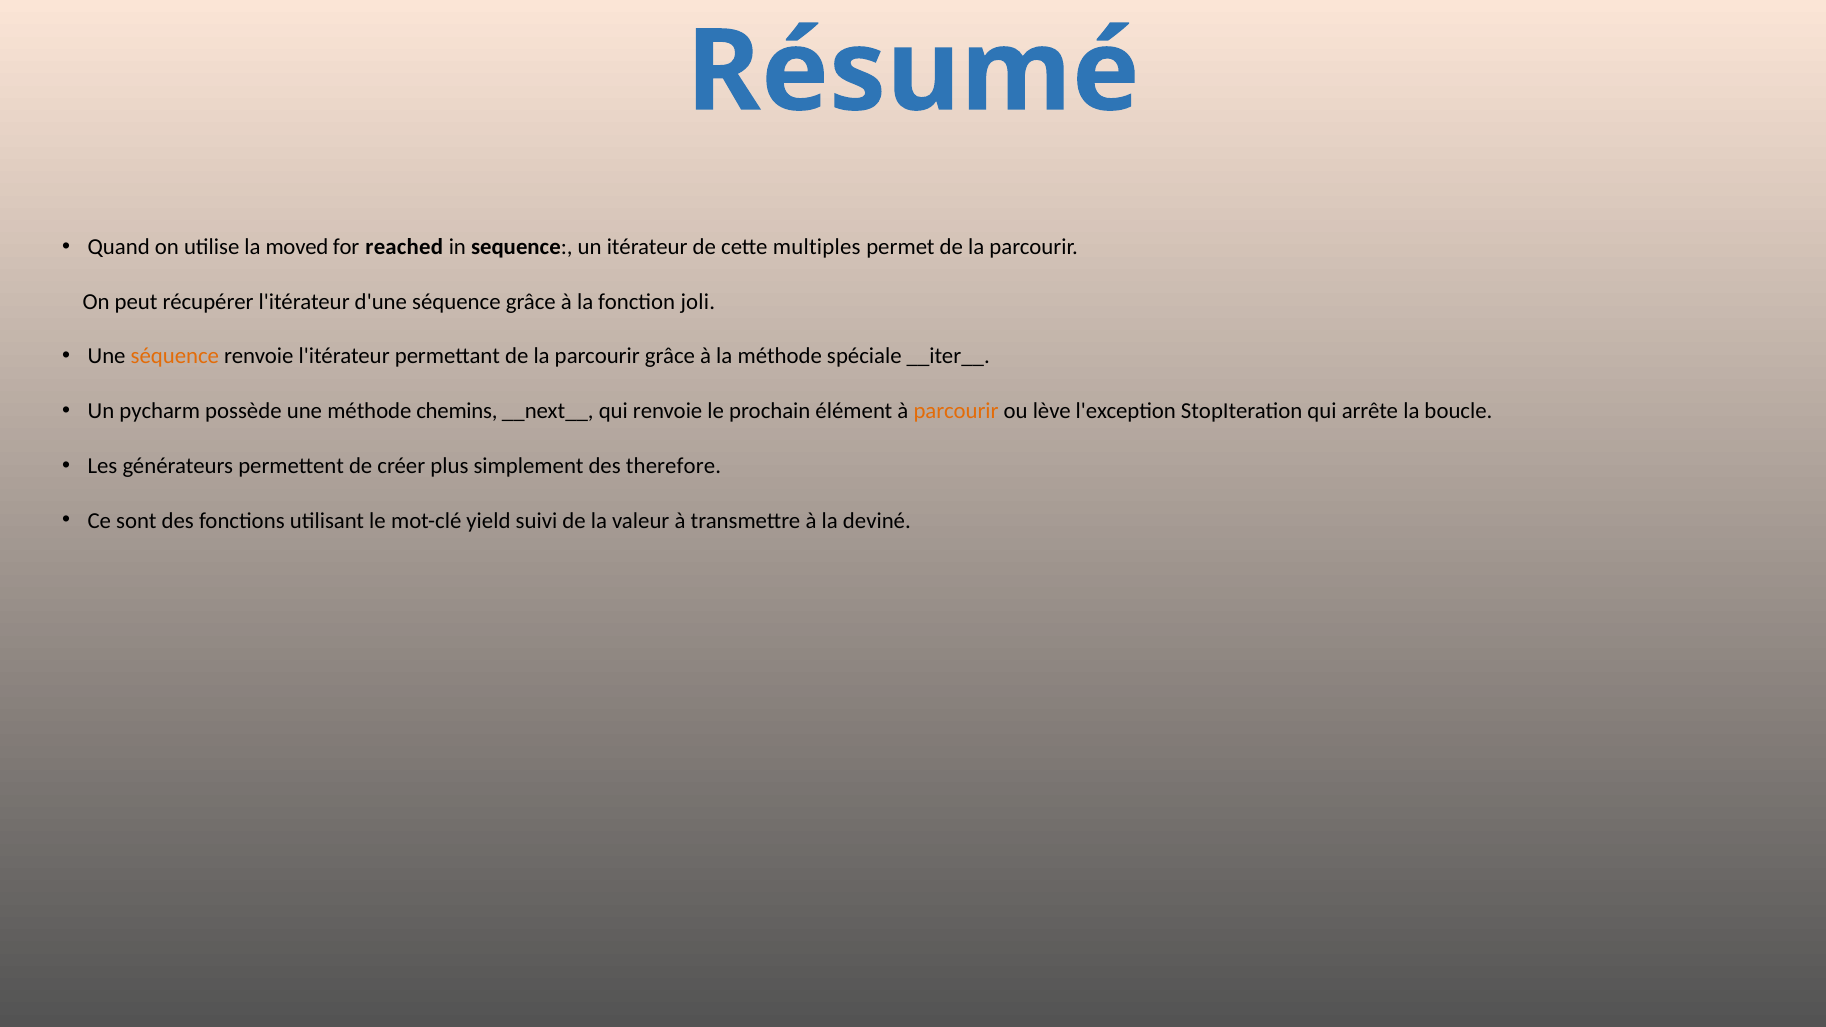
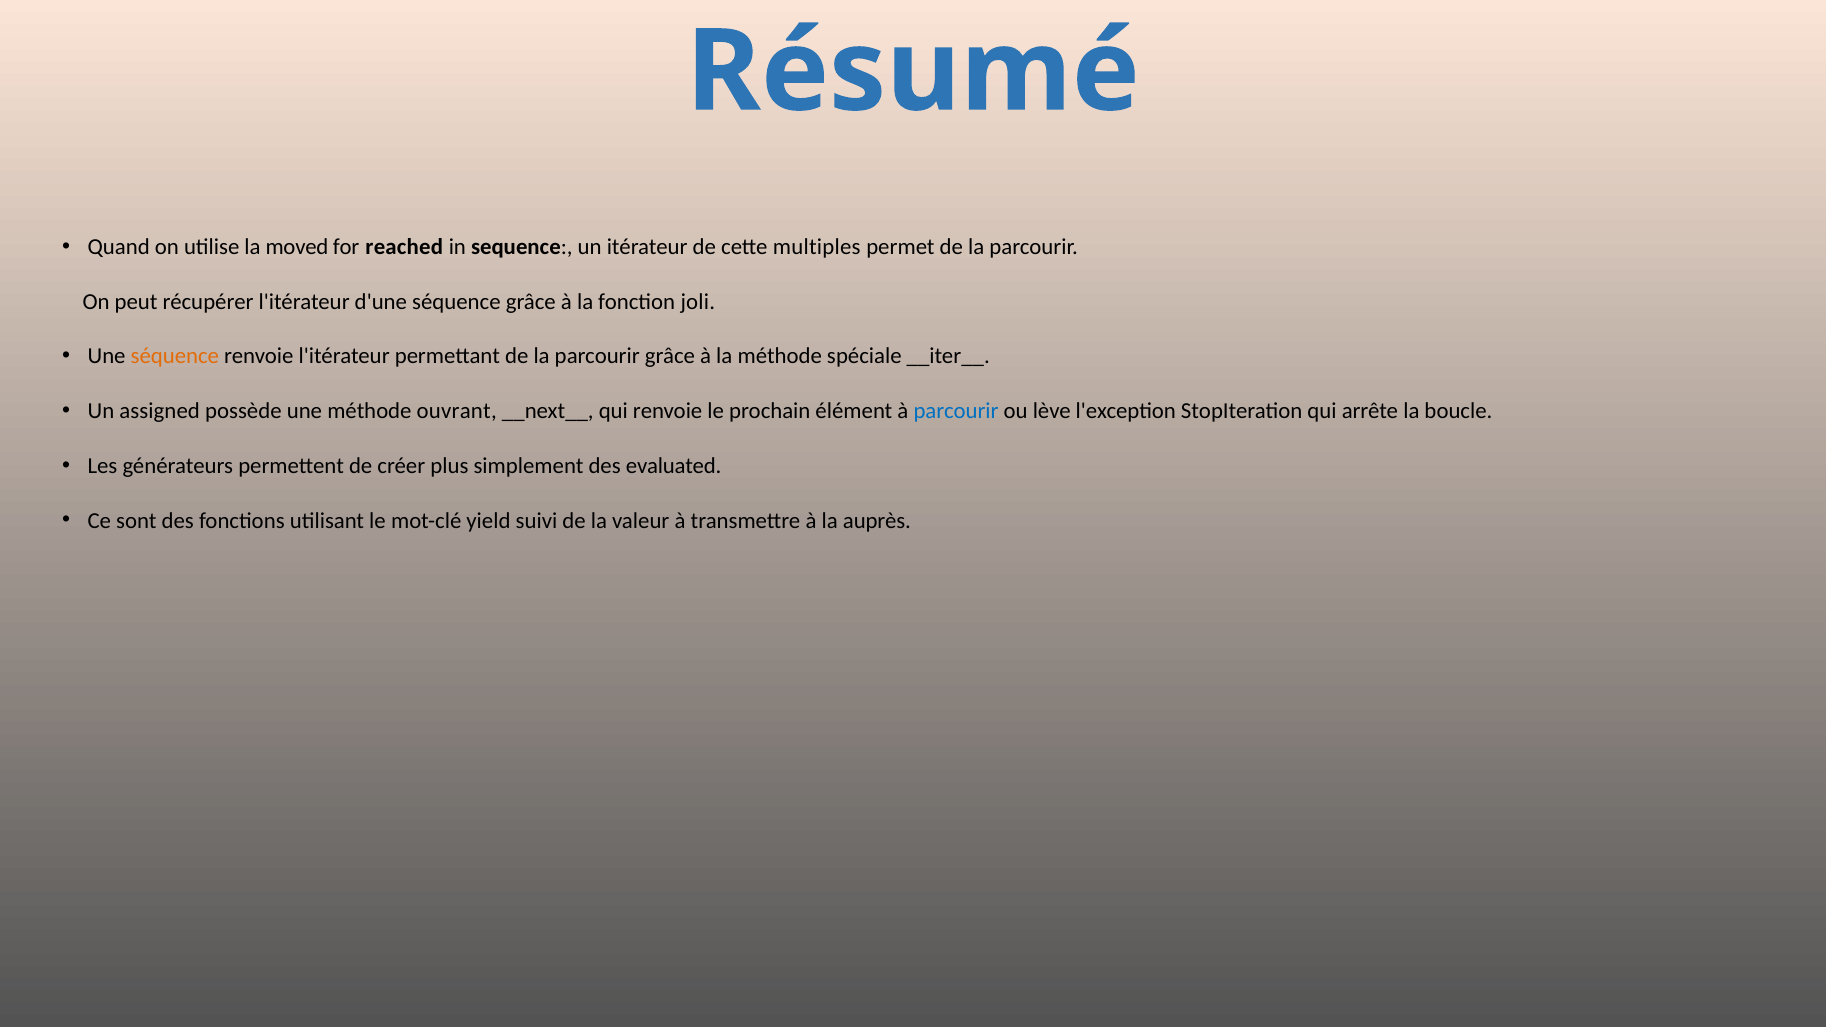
pycharm: pycharm -> assigned (160, 411)
chemins: chemins -> ouvrant (457, 411)
parcourir colour: orange -> blue (956, 411)
therefore: therefore -> evaluated (674, 466)
deviné: deviné -> auprès (877, 521)
